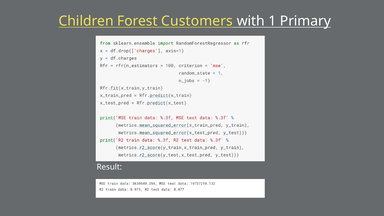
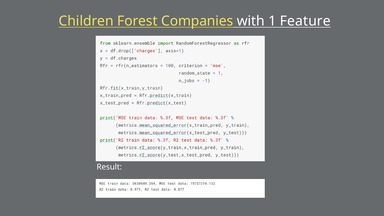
Customers: Customers -> Companies (197, 21)
Primary: Primary -> Feature (305, 21)
